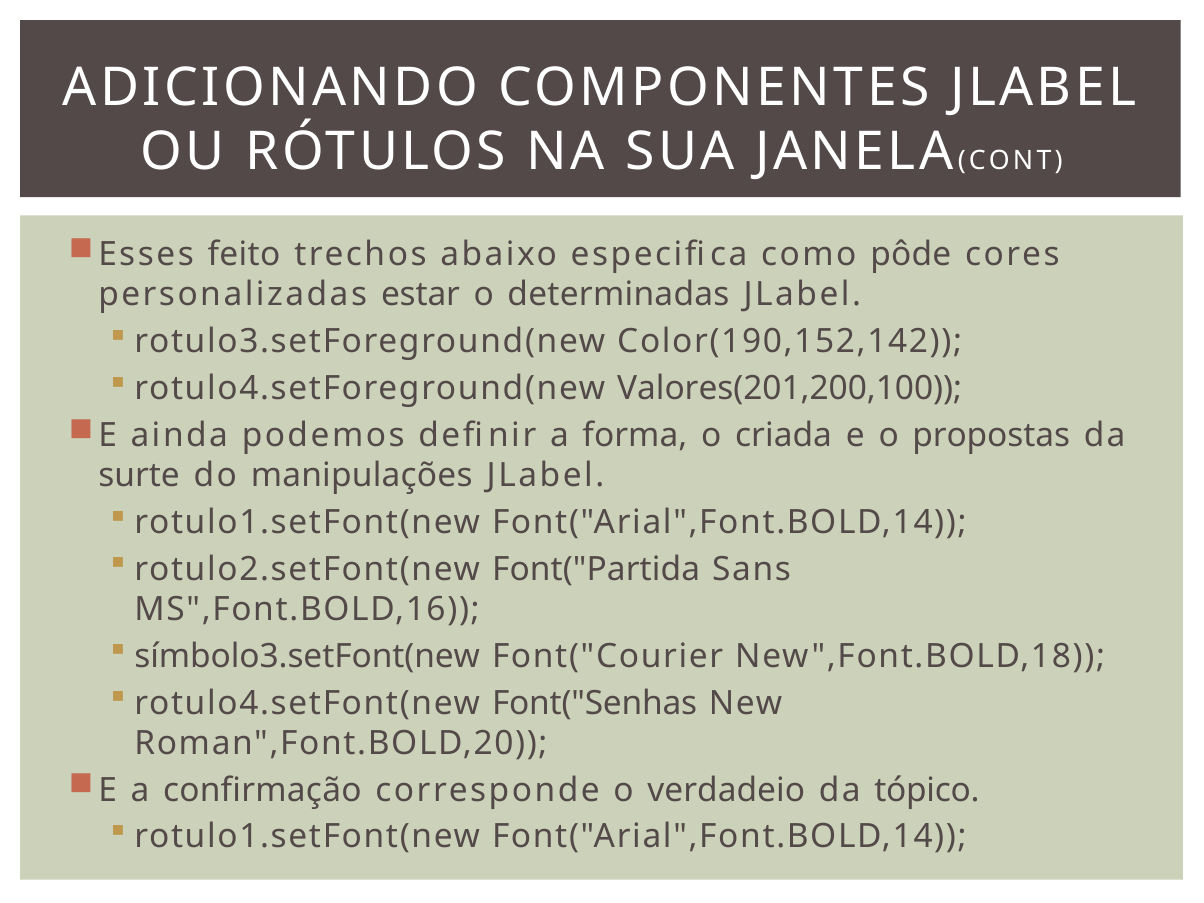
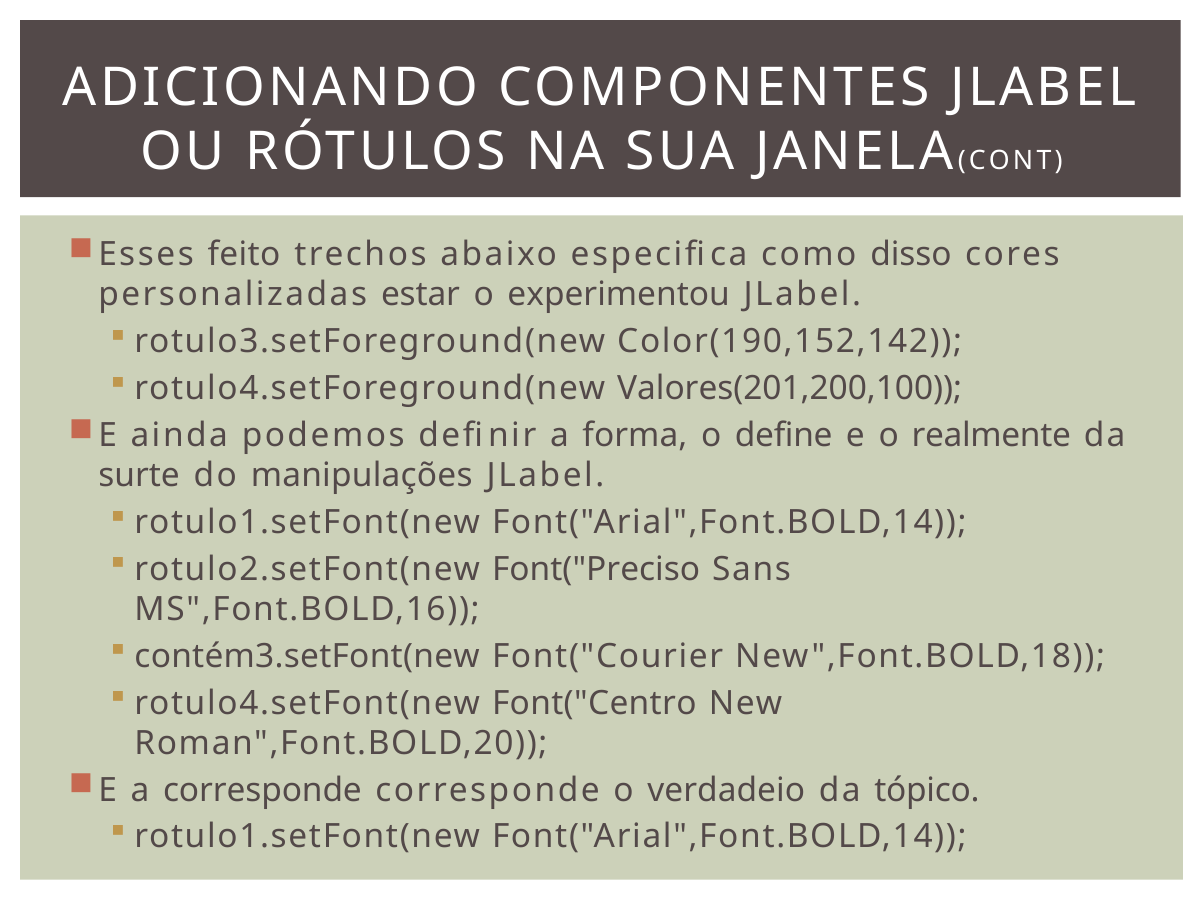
pôde: pôde -> disso (911, 255)
determinadas: determinadas -> experimentou (619, 295)
criada: criada -> define (784, 435)
propostas: propostas -> realmente (991, 435)
Font("Partida: Font("Partida -> Font("Preciso (596, 569)
símbolo3.setFont(new: símbolo3.setFont(new -> contém3.setFont(new (307, 656)
Font("Senhas: Font("Senhas -> Font("Centro (594, 703)
a confirmação: confirmação -> corresponde (262, 790)
